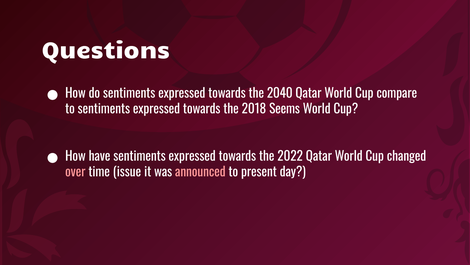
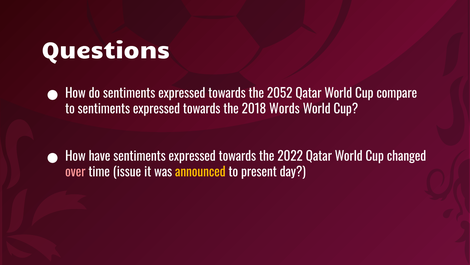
2040: 2040 -> 2052 (280, 93)
Seems: Seems -> Words (284, 109)
announced colour: pink -> yellow (200, 172)
